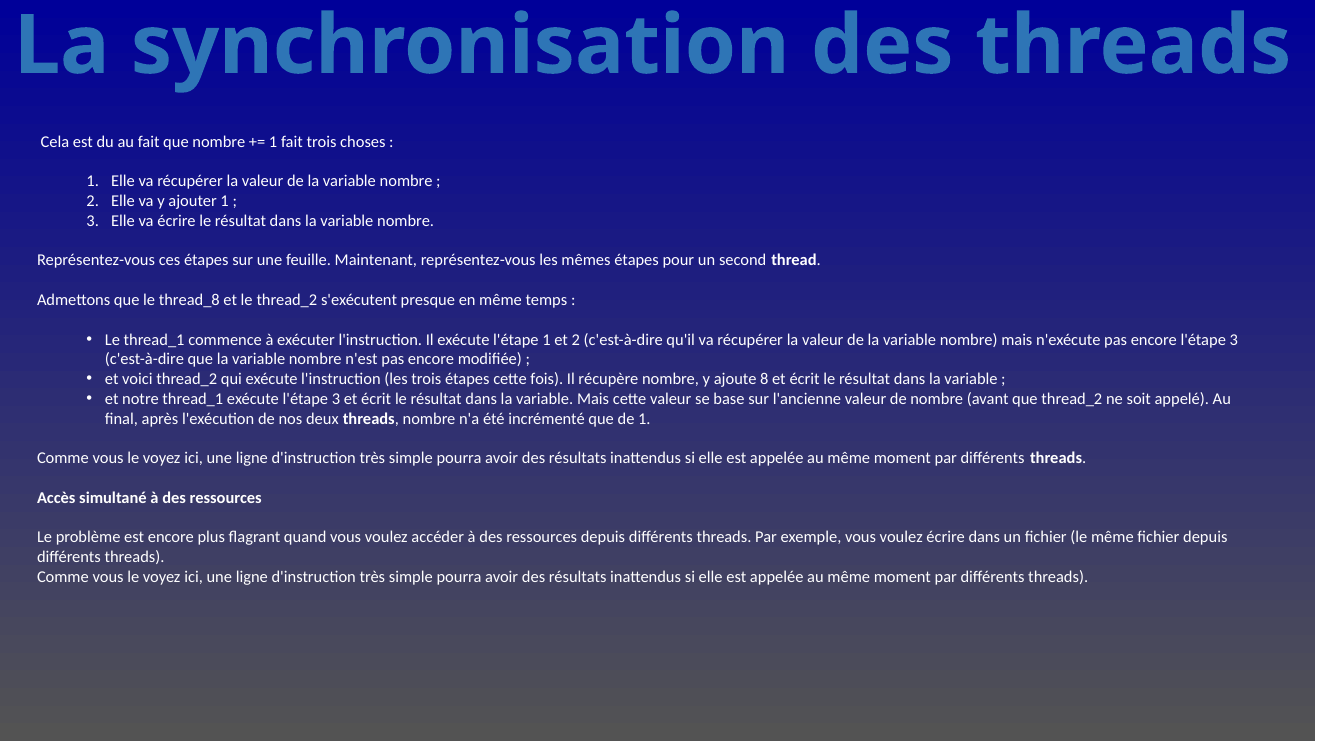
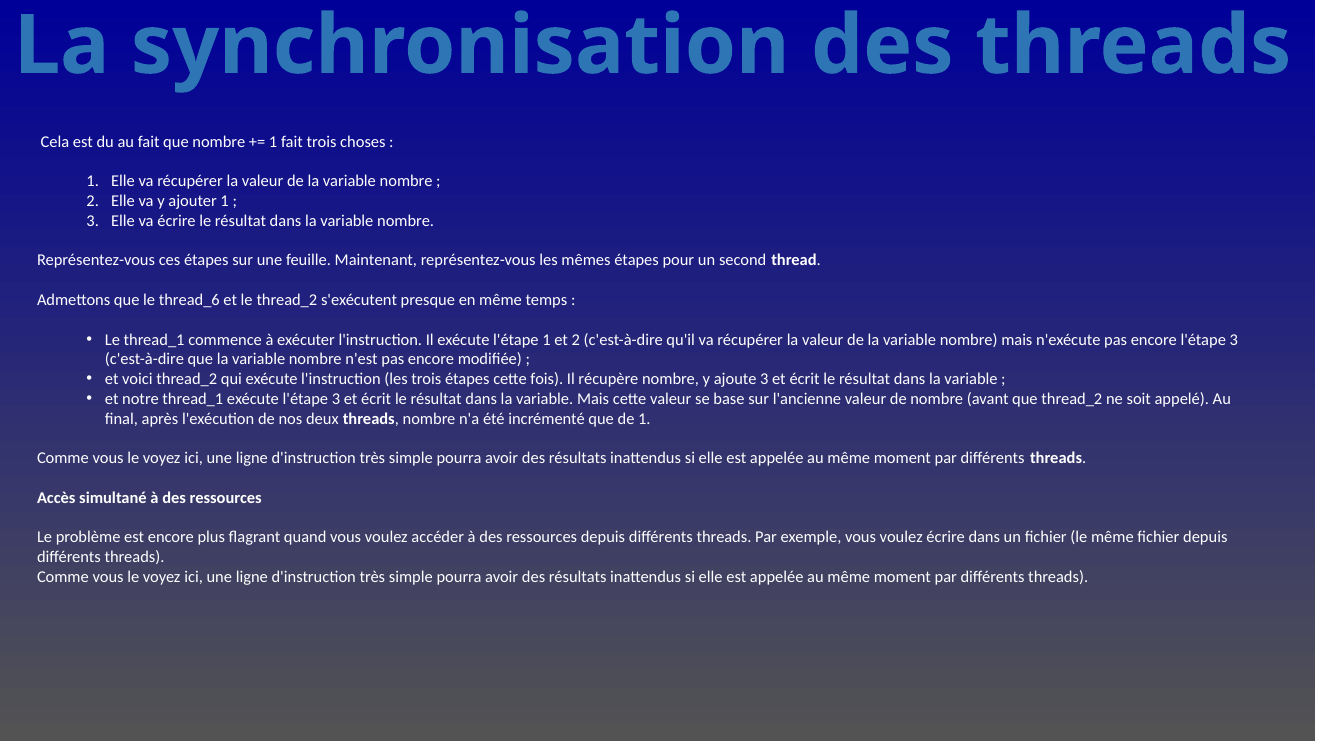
thread_8: thread_8 -> thread_6 (189, 300)
ajoute 8: 8 -> 3 (764, 379)
